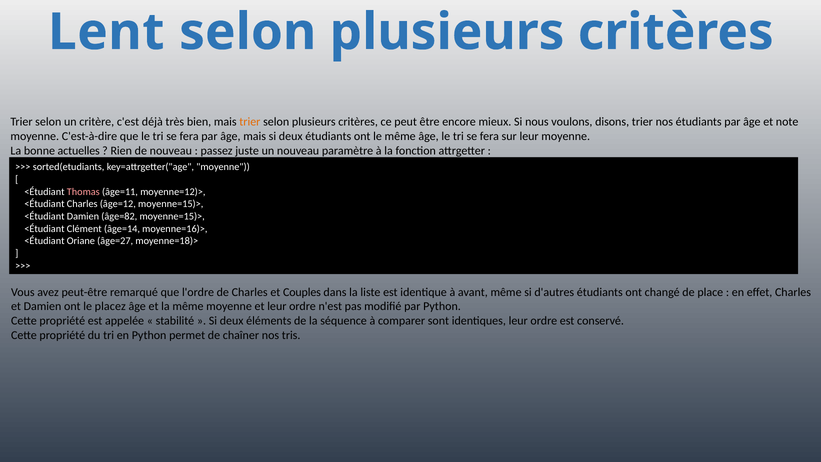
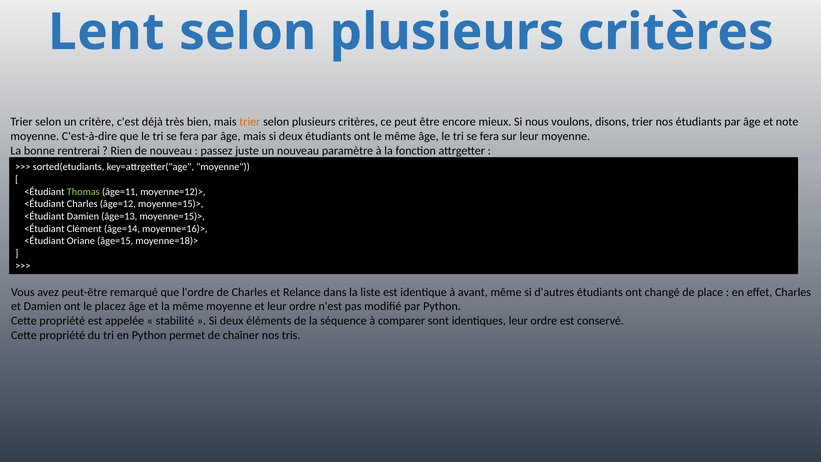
actuelles: actuelles -> rentrerai (79, 151)
Thomas colour: pink -> light green (83, 192)
âge=82: âge=82 -> âge=13 (119, 216)
âge=27: âge=27 -> âge=15 (115, 241)
Couples: Couples -> Relance (302, 292)
